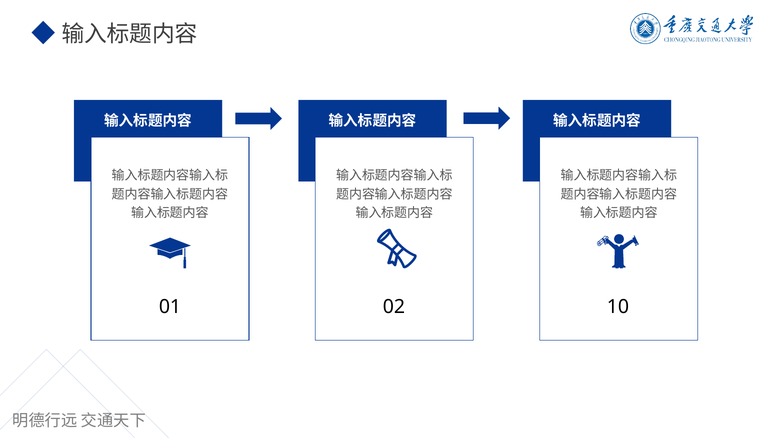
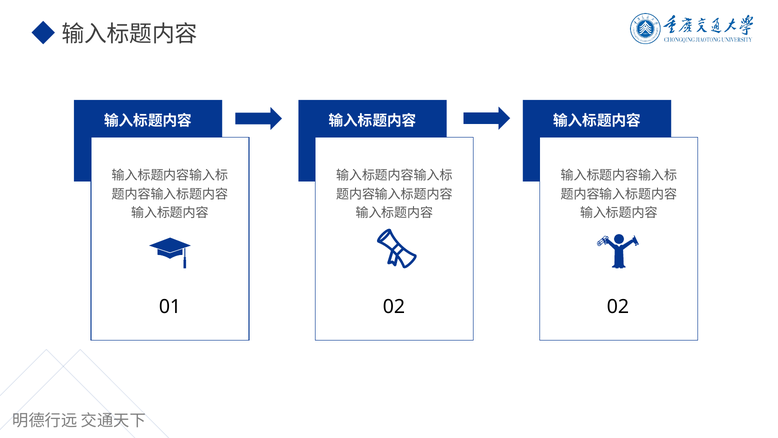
02 10: 10 -> 02 (618, 306)
